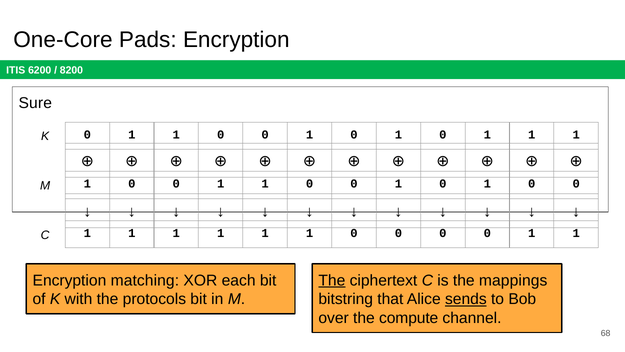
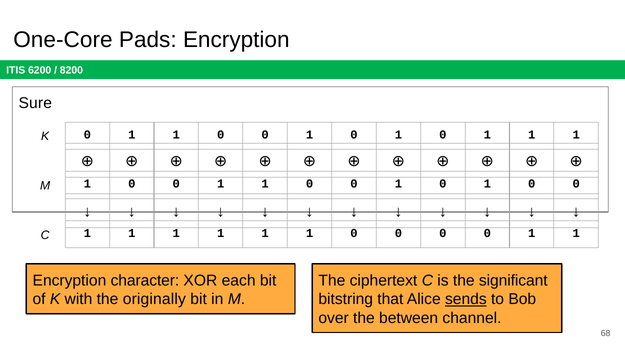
matching: matching -> character (145, 280)
The underline: present -> none (332, 280)
mappings: mappings -> significant (513, 280)
protocols: protocols -> originally (154, 299)
compute: compute -> between (409, 318)
